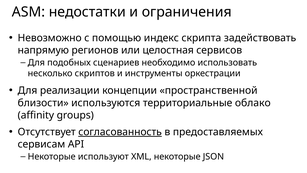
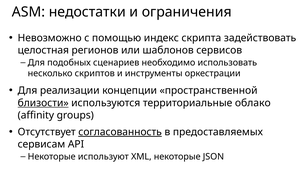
напрямую: напрямую -> целостная (43, 50)
целостная: целостная -> шаблонов (168, 50)
близости underline: none -> present (43, 103)
